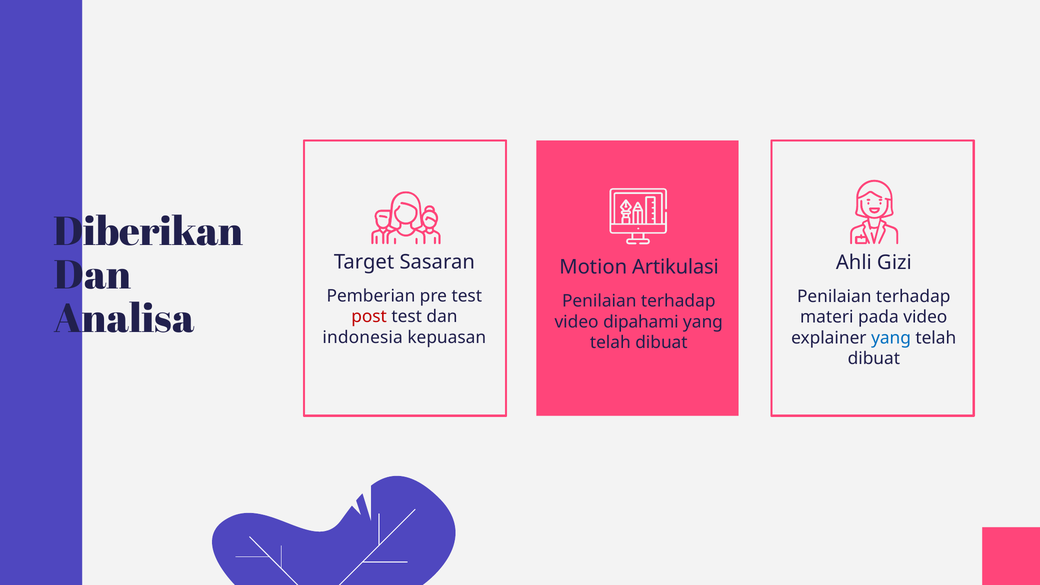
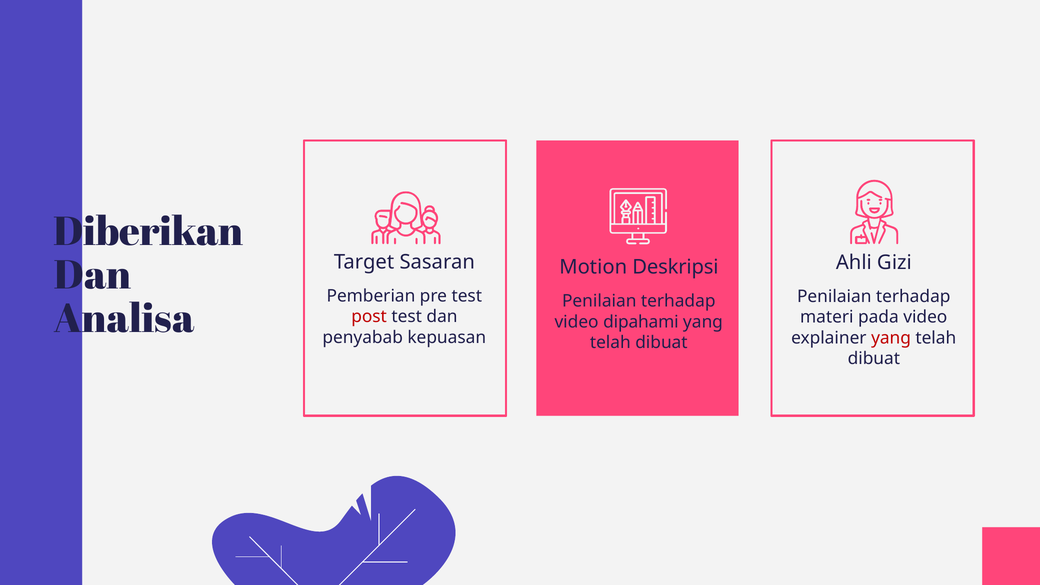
Artikulasi: Artikulasi -> Deskripsi (675, 267)
indonesia: indonesia -> penyabab (363, 337)
yang colour: blue -> red (891, 338)
